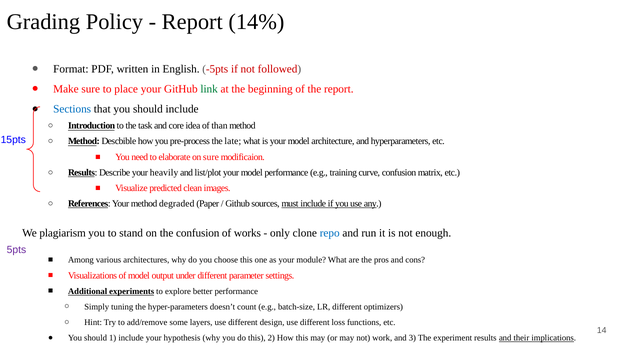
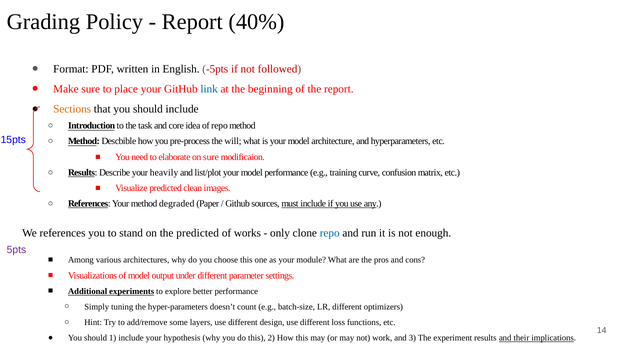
14%: 14% -> 40% (256, 22)
link colour: green -> blue (209, 89)
Sections colour: blue -> orange (72, 109)
of than: than -> repo (219, 126)
late: late -> will (233, 141)
We plagiarism: plagiarism -> references (63, 233)
the confusion: confusion -> predicted (198, 233)
